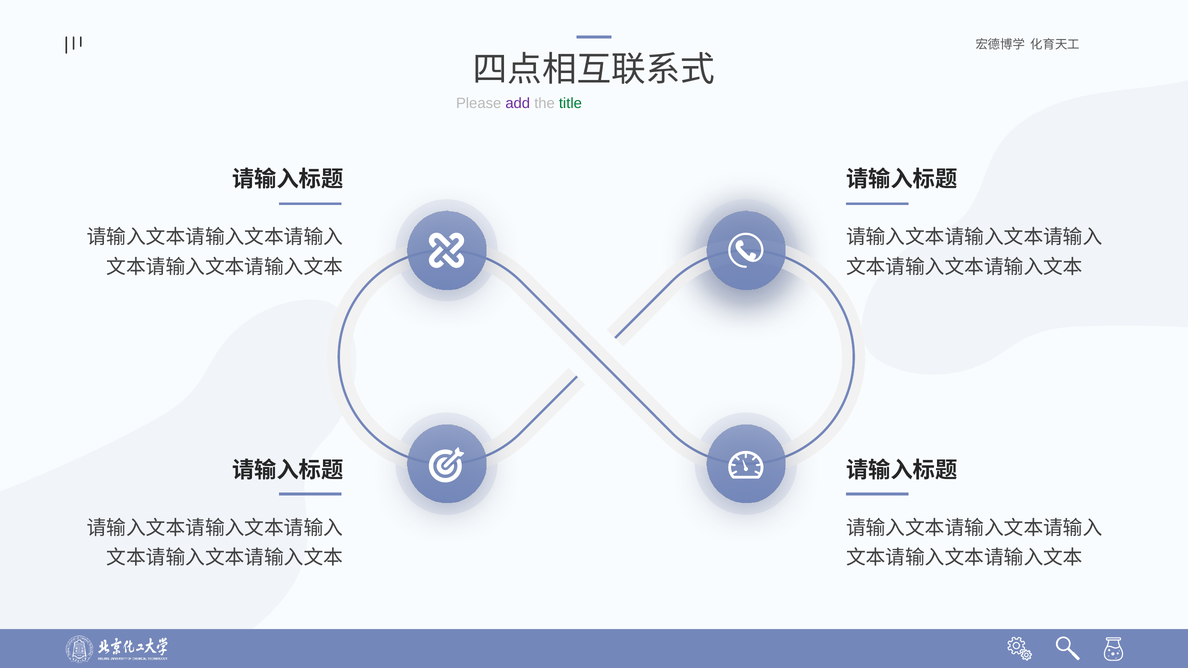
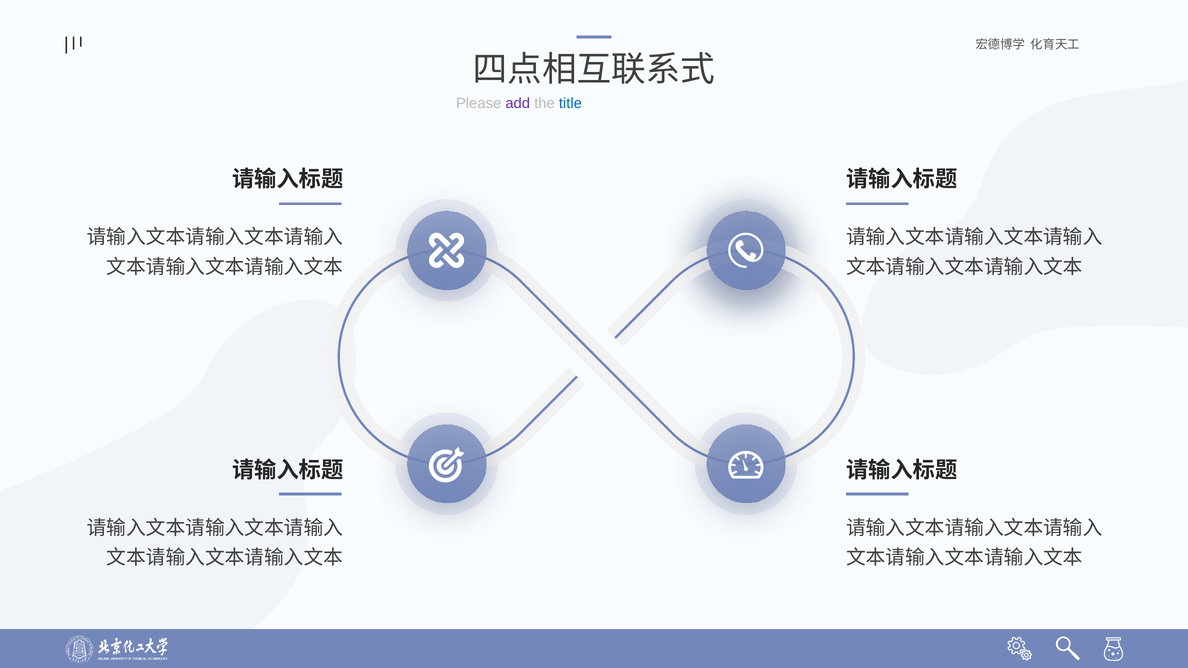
title colour: green -> blue (570, 103)
